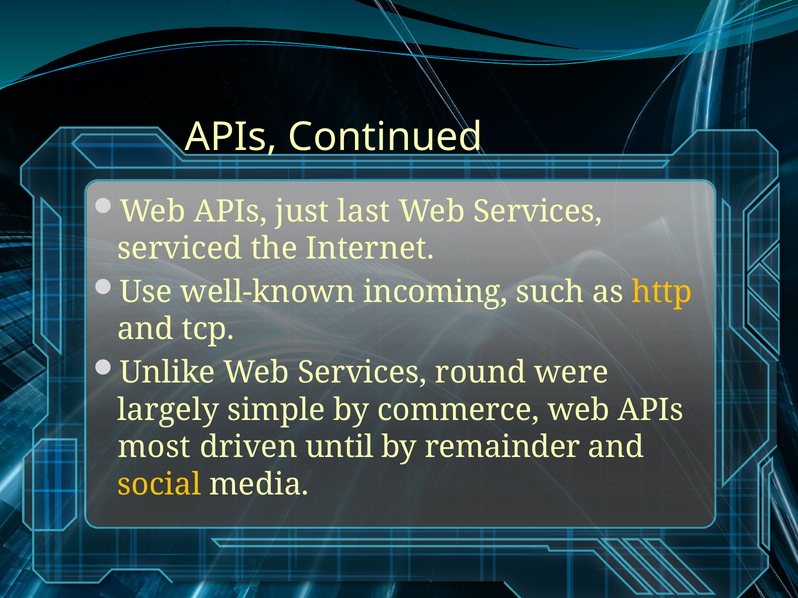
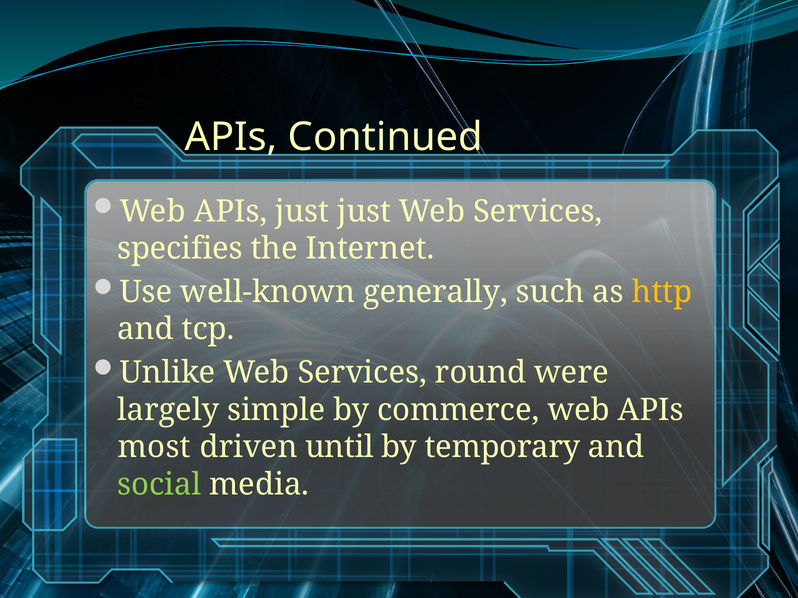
just last: last -> just (364, 212)
serviced: serviced -> specifies (180, 249)
incoming: incoming -> generally (436, 292)
remainder: remainder -> temporary (503, 448)
social colour: yellow -> light green (159, 485)
